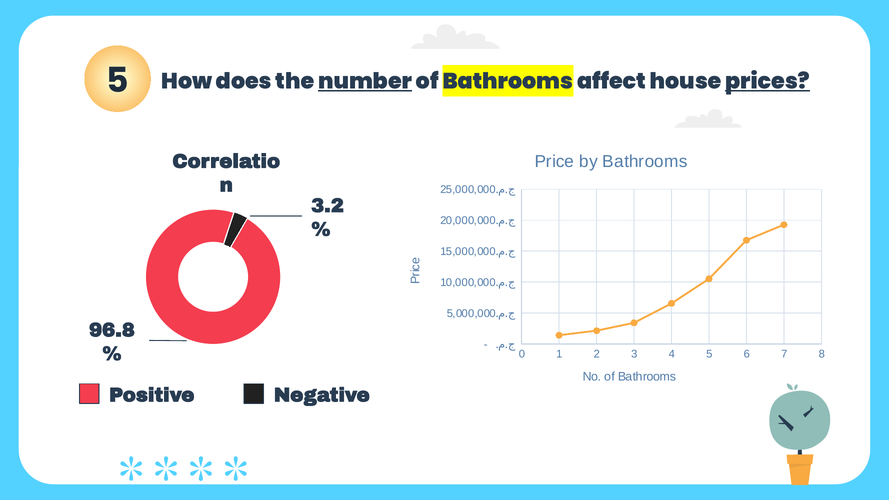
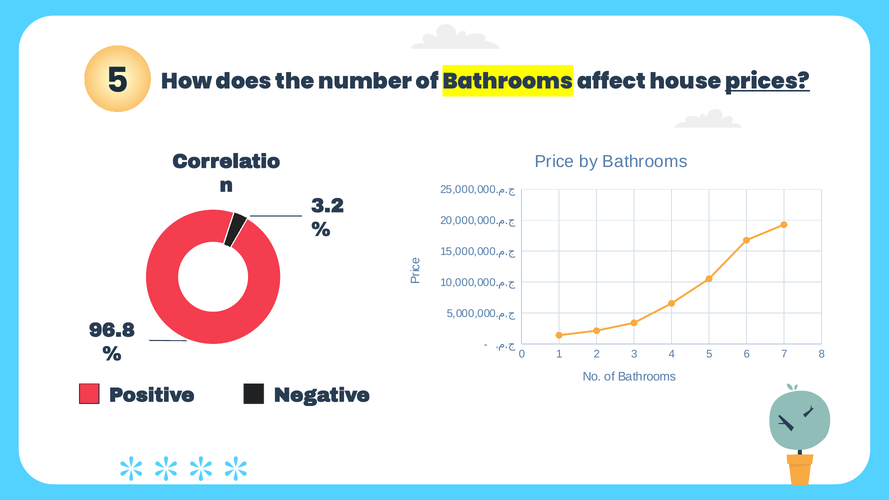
number underline: present -> none (365, 81)
